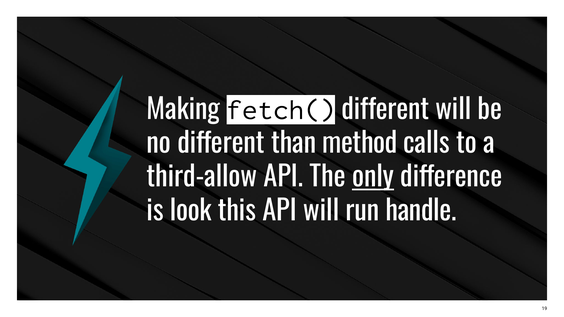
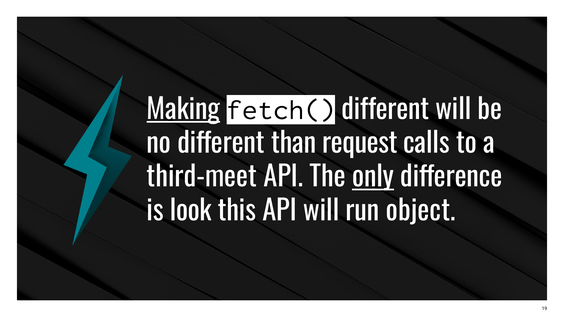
Making underline: none -> present (183, 110)
method: method -> request (360, 144)
third-allow: third-allow -> third-meet (202, 178)
handle: handle -> object (421, 211)
